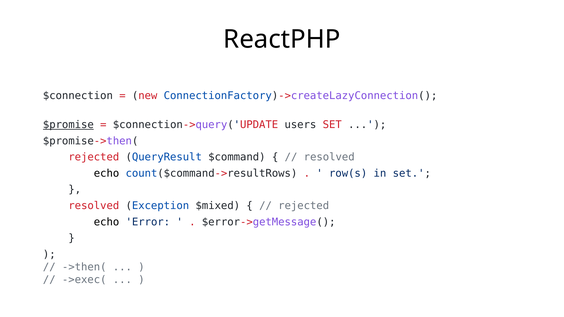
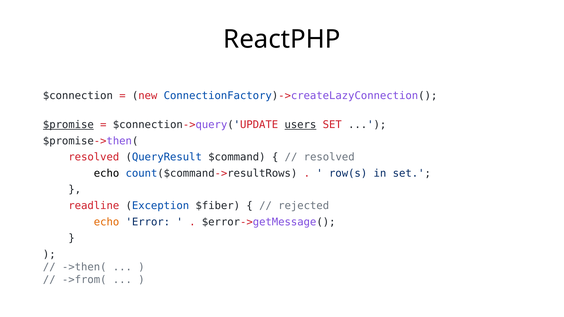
users underline: none -> present (300, 125)
rejected: rejected -> resolved (94, 157)
resolved: resolved -> readline (94, 206)
$mixed: $mixed -> $fiber (218, 206)
echo colour: black -> orange (107, 222)
->exec(: ->exec( -> ->from( (84, 280)
